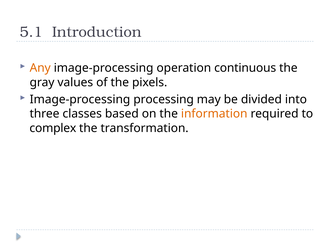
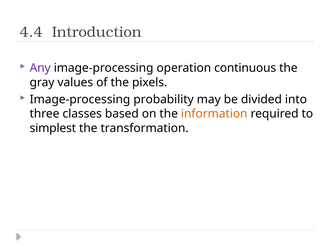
5.1: 5.1 -> 4.4 (31, 32)
Any colour: orange -> purple (40, 68)
processing: processing -> probability (164, 99)
complex: complex -> simplest (53, 128)
